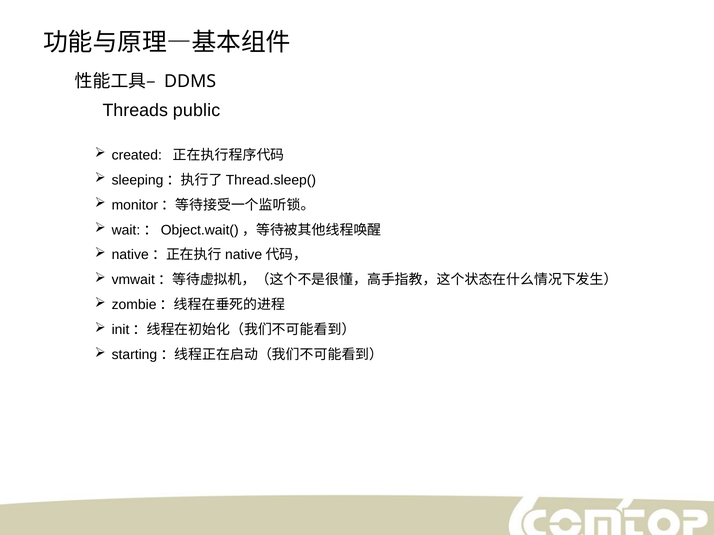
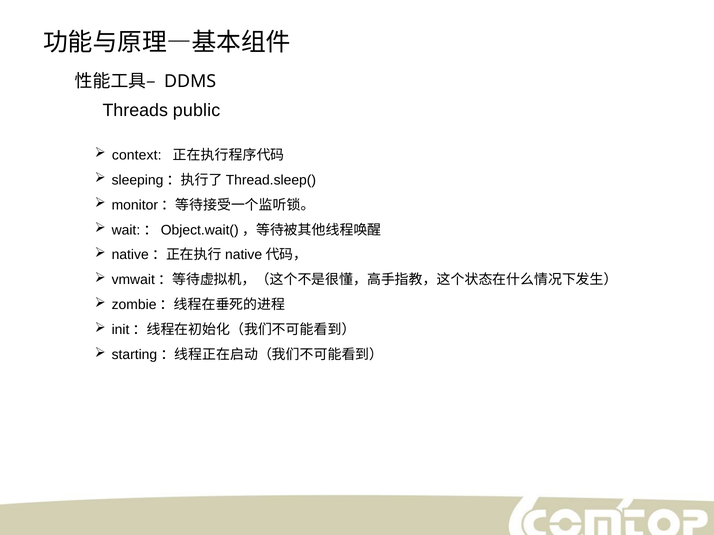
created: created -> context (137, 155)
